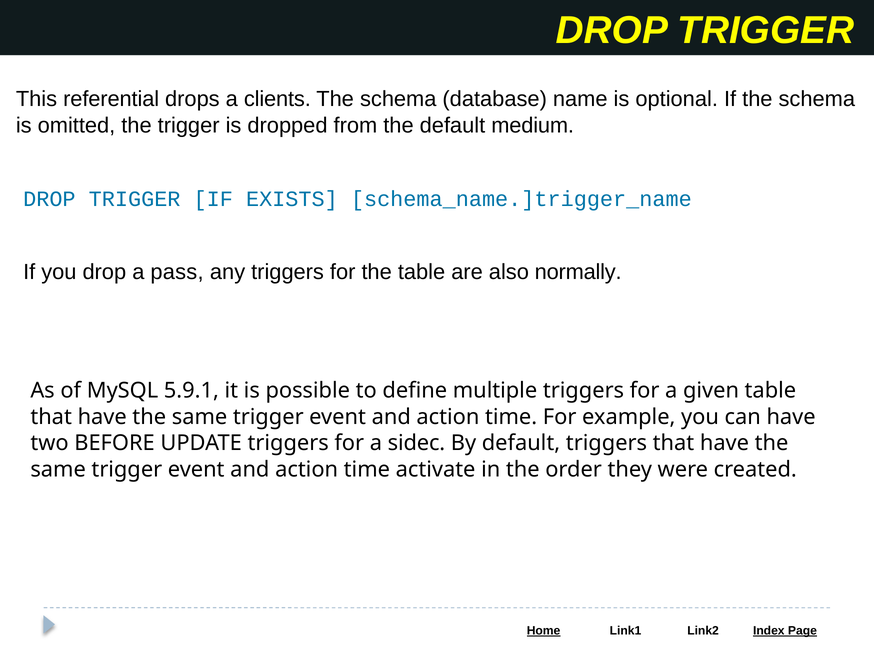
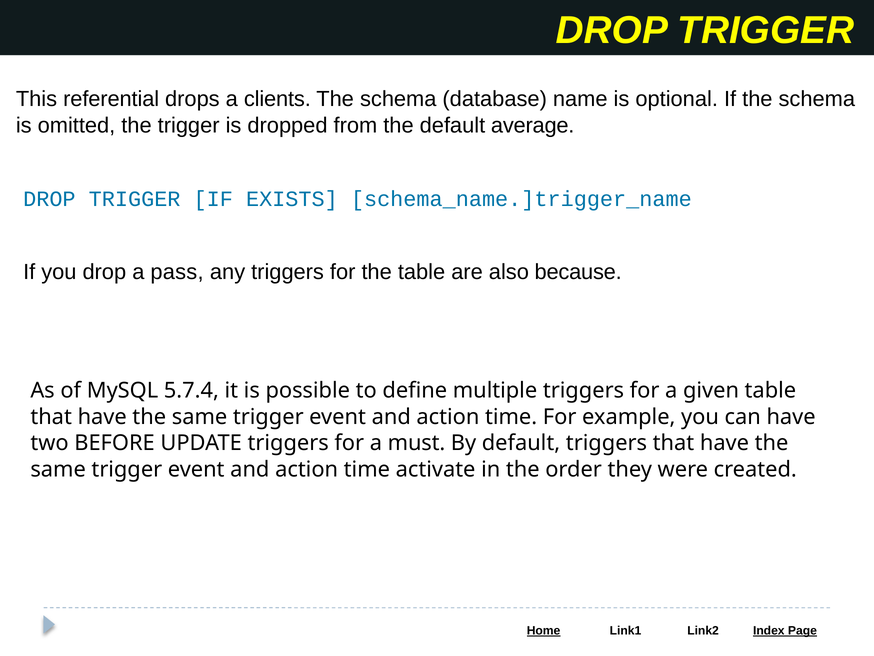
medium: medium -> average (533, 125)
normally: normally -> because (578, 272)
5.9.1: 5.9.1 -> 5.7.4 (191, 390)
sidec: sidec -> must (416, 443)
